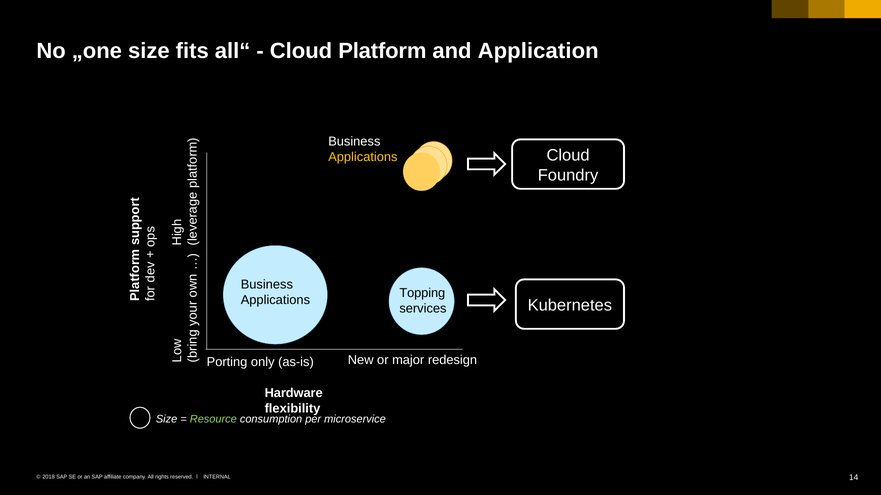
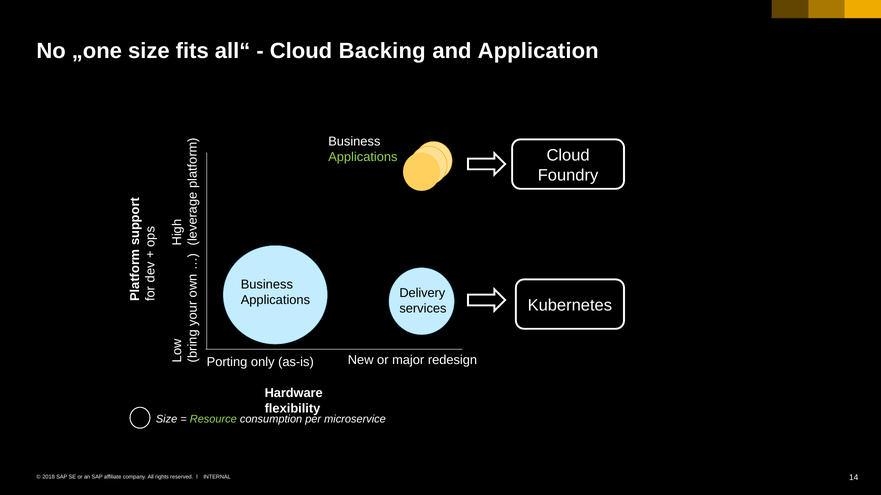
Platform: Platform -> Backing (382, 51)
Applications colour: yellow -> light green (363, 157)
Topping: Topping -> Delivery (422, 293)
